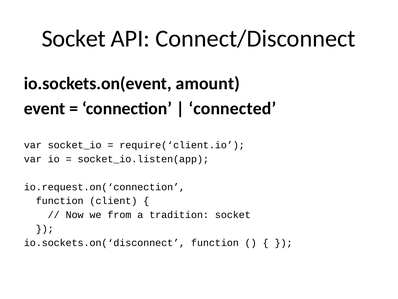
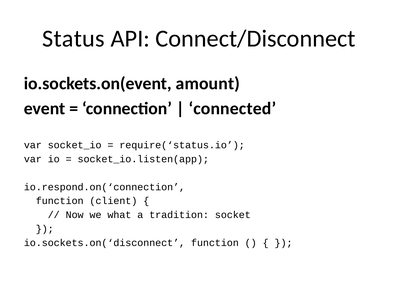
Socket: Socket -> Status (73, 39)
require(‘client.io: require(‘client.io -> require(‘status.io (182, 145)
io.request.on(‘connection: io.request.on(‘connection -> io.respond.on(‘connection (104, 187)
from: from -> what (119, 215)
